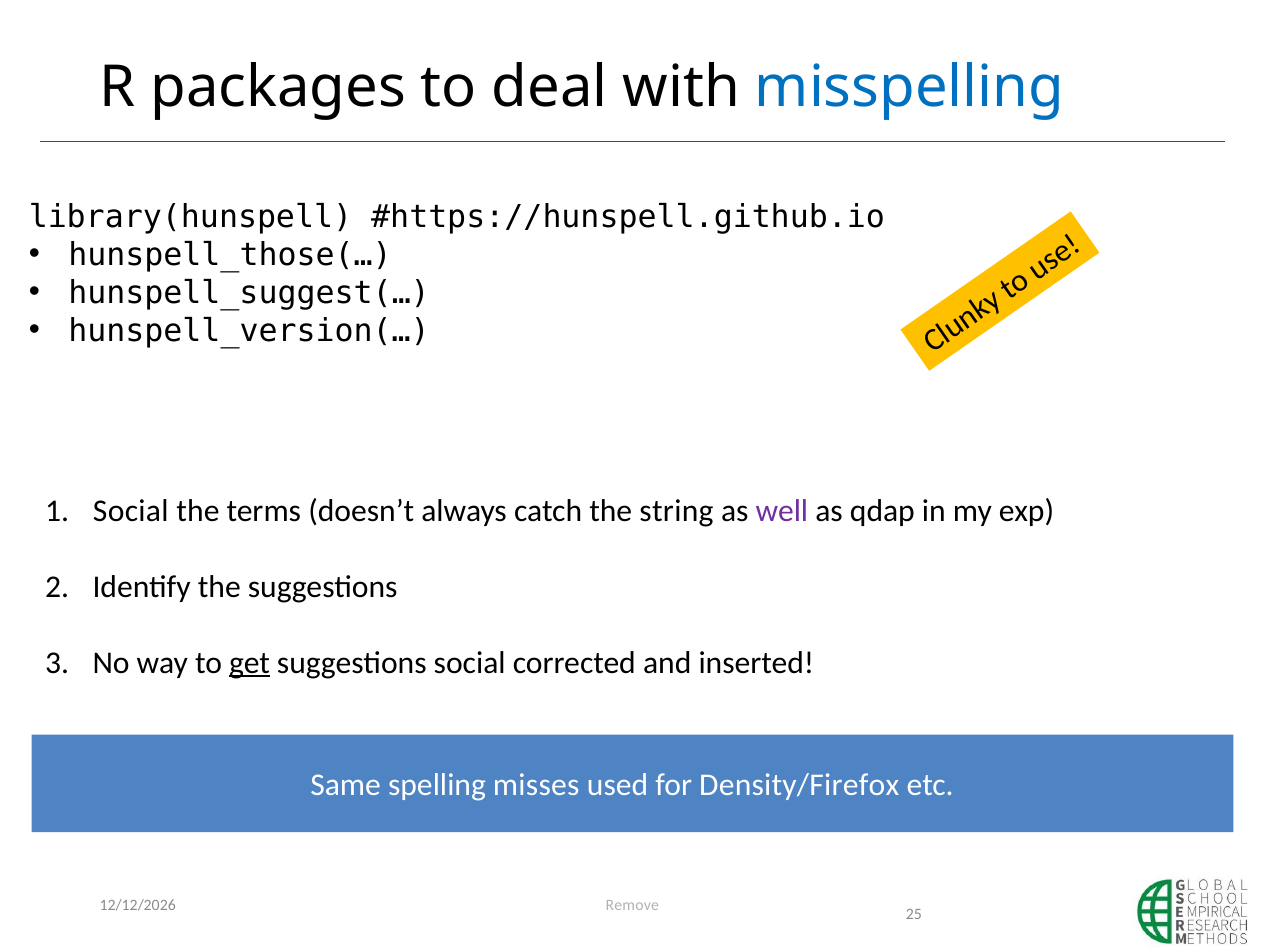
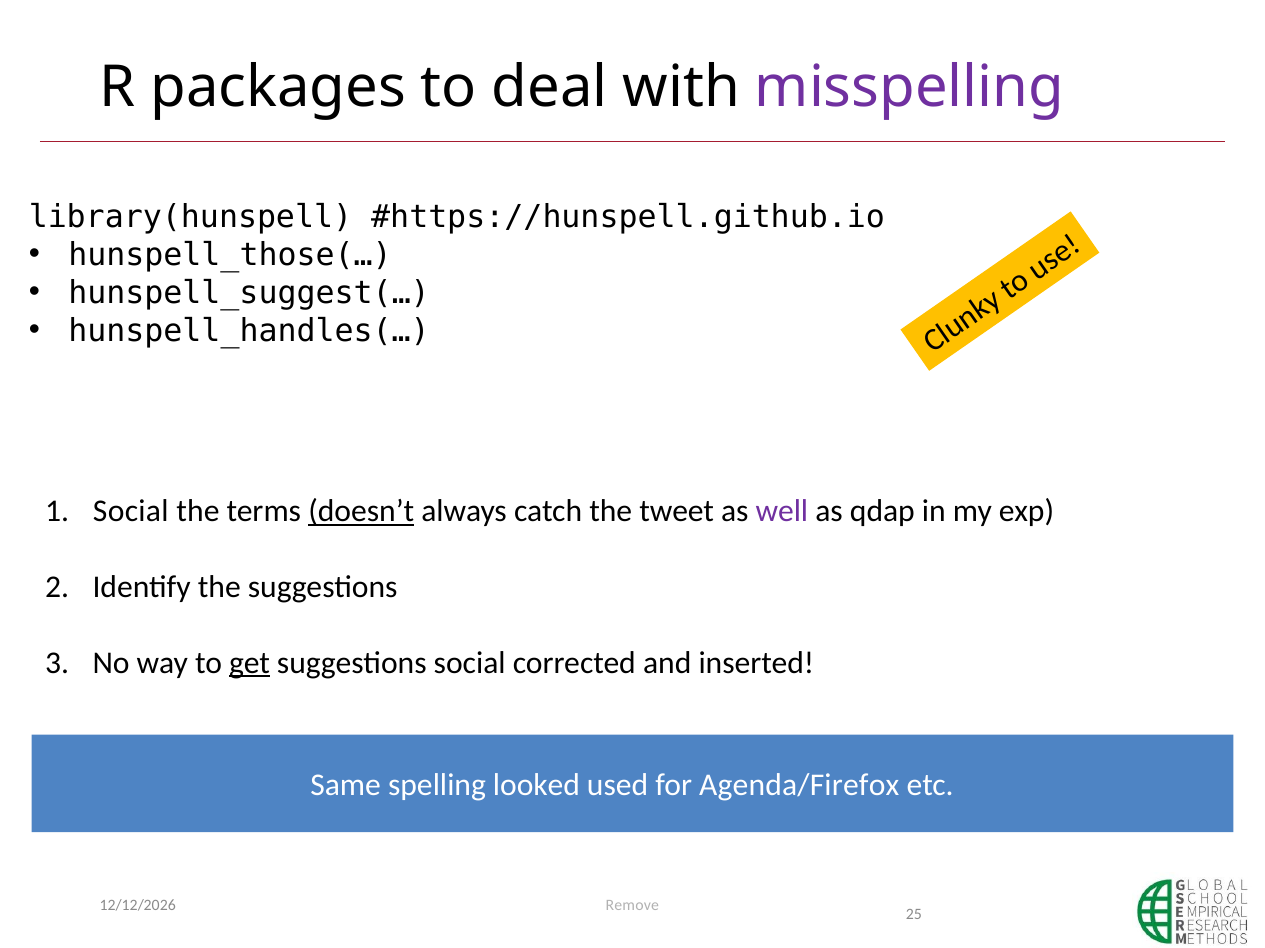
misspelling colour: blue -> purple (909, 88)
hunspell_version(…: hunspell_version(… -> hunspell_handles(… (249, 331)
doesn’t underline: none -> present (361, 512)
string: string -> tweet (677, 512)
misses: misses -> looked (536, 786)
Density/Firefox: Density/Firefox -> Agenda/Firefox (799, 786)
